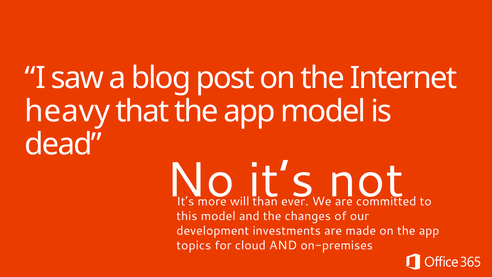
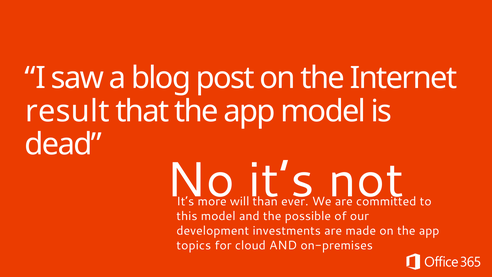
heavy: heavy -> result (67, 111)
changes: changes -> possible (308, 216)
